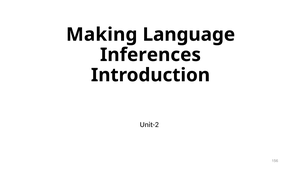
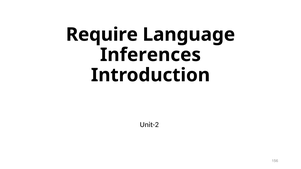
Making: Making -> Require (102, 35)
